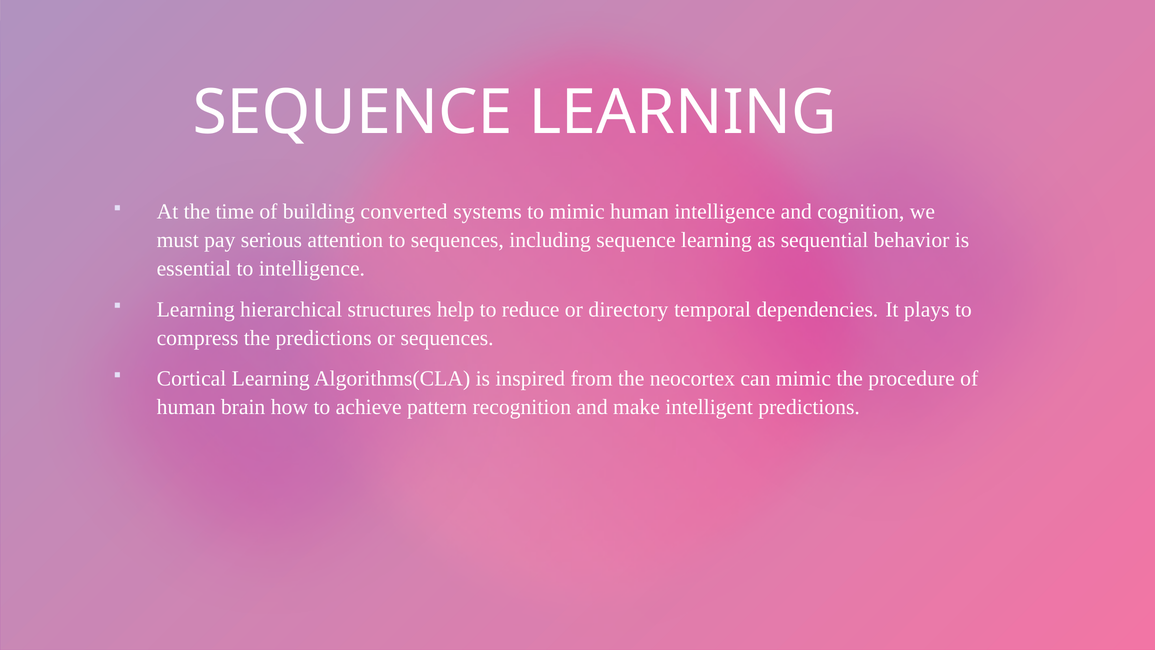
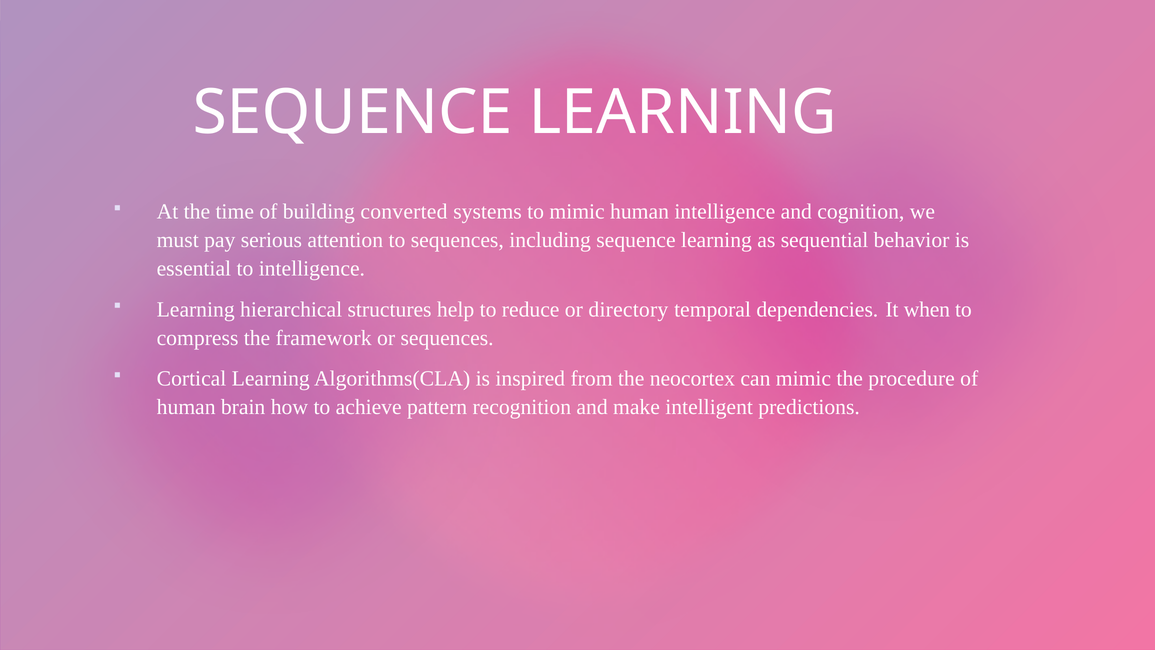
plays: plays -> when (927, 309)
the predictions: predictions -> framework (324, 338)
